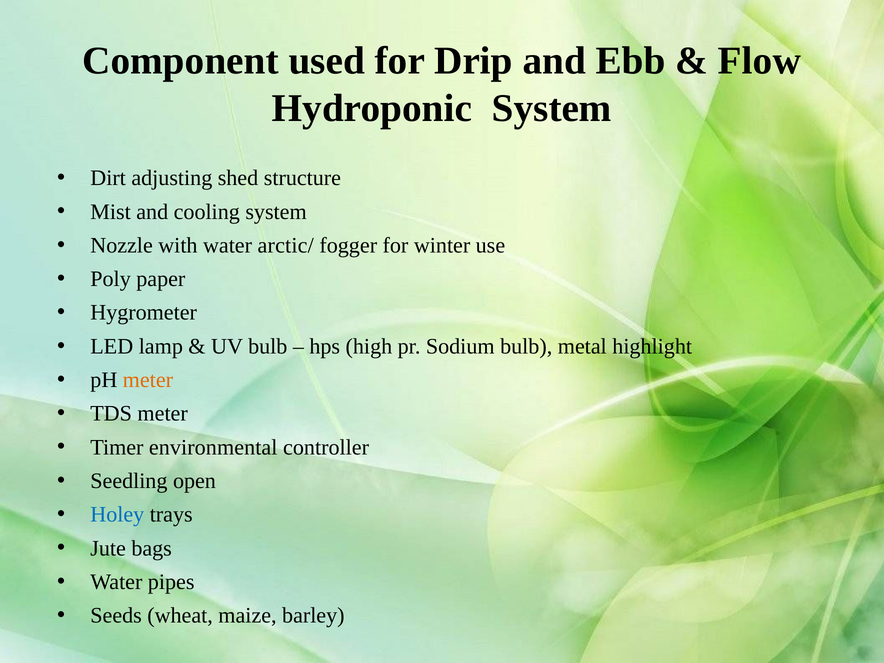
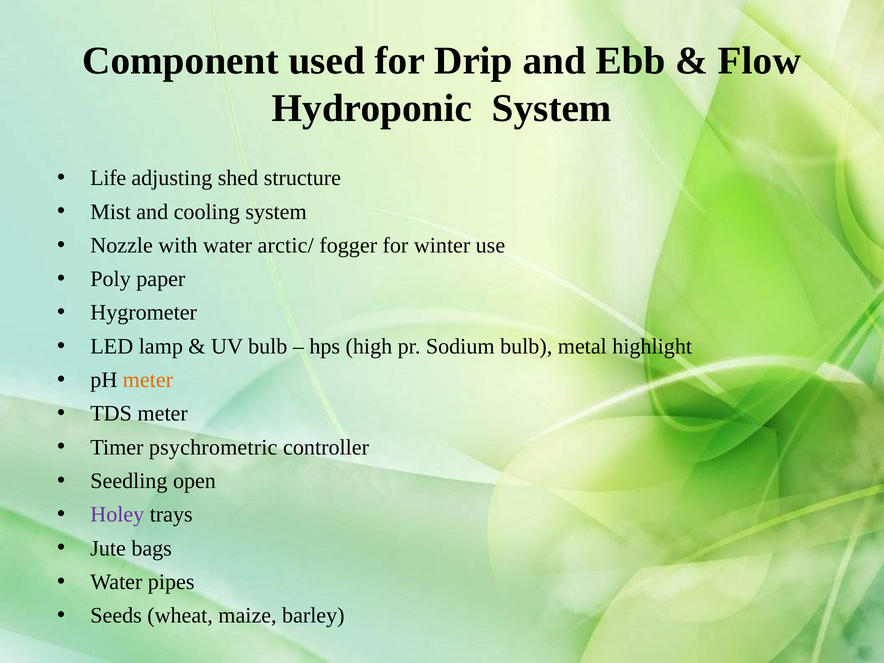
Dirt: Dirt -> Life (108, 178)
environmental: environmental -> psychrometric (213, 447)
Holey colour: blue -> purple (117, 515)
